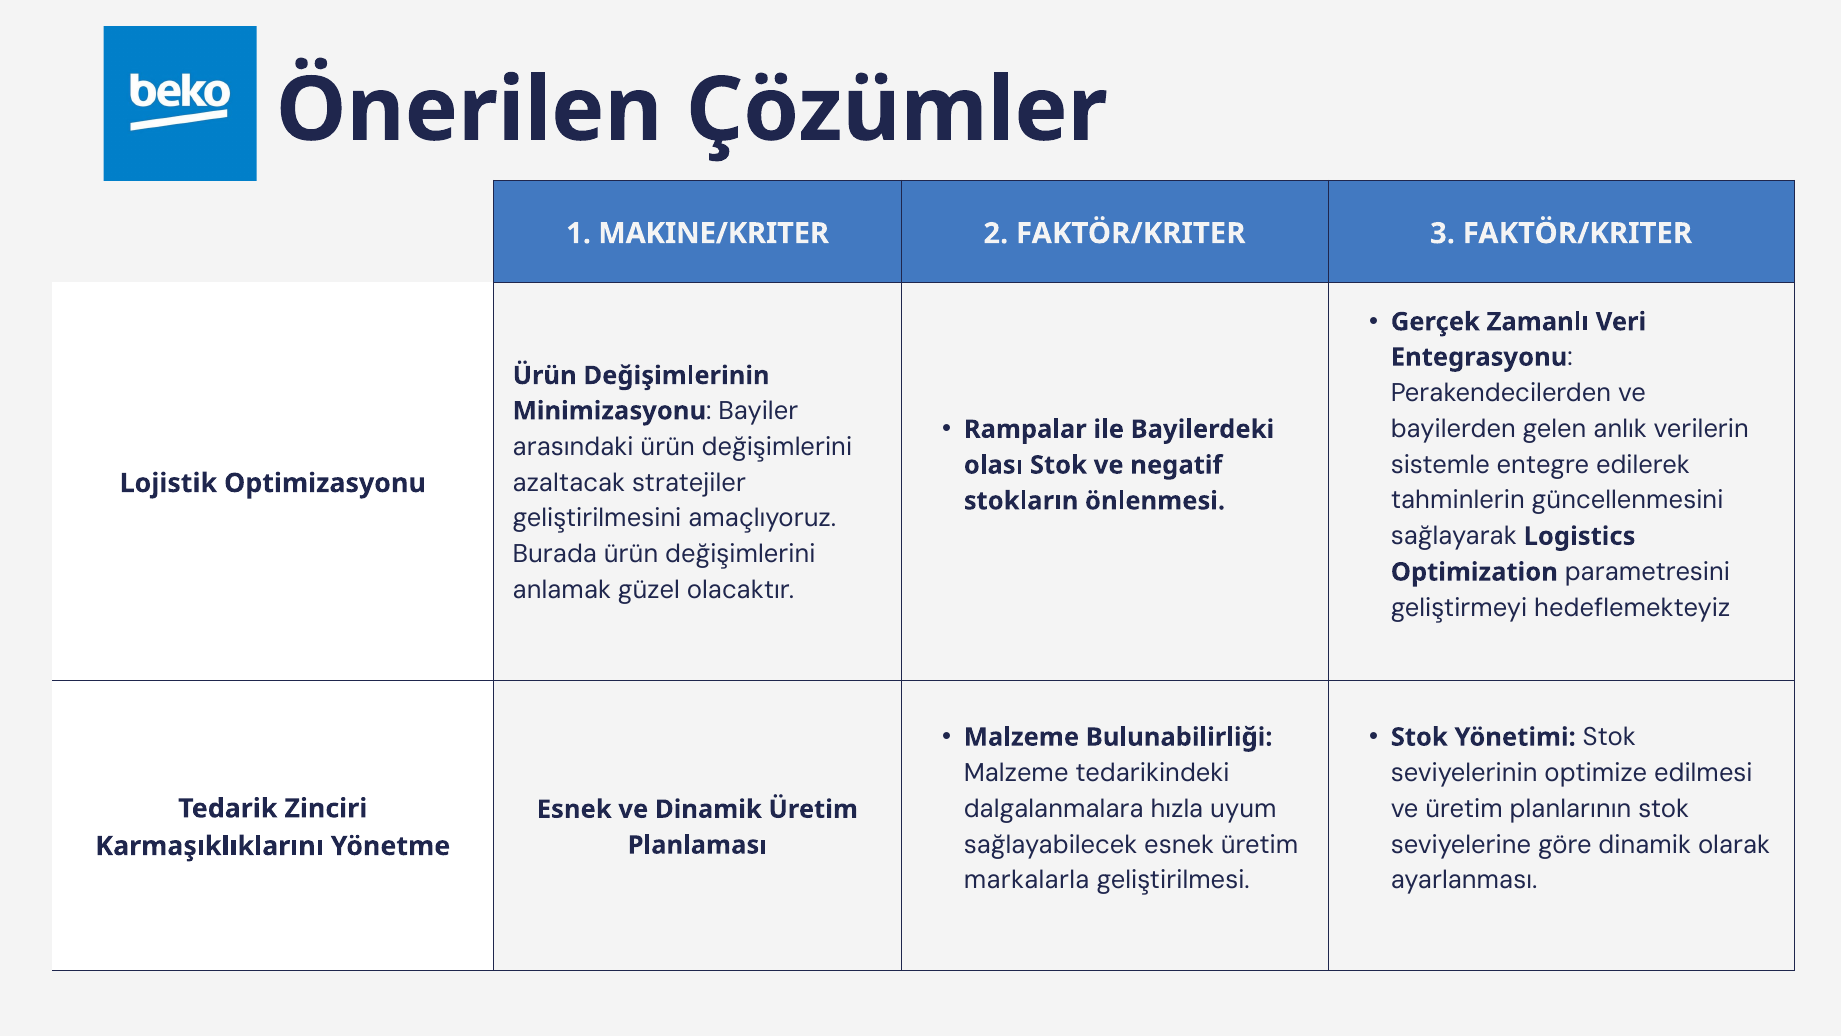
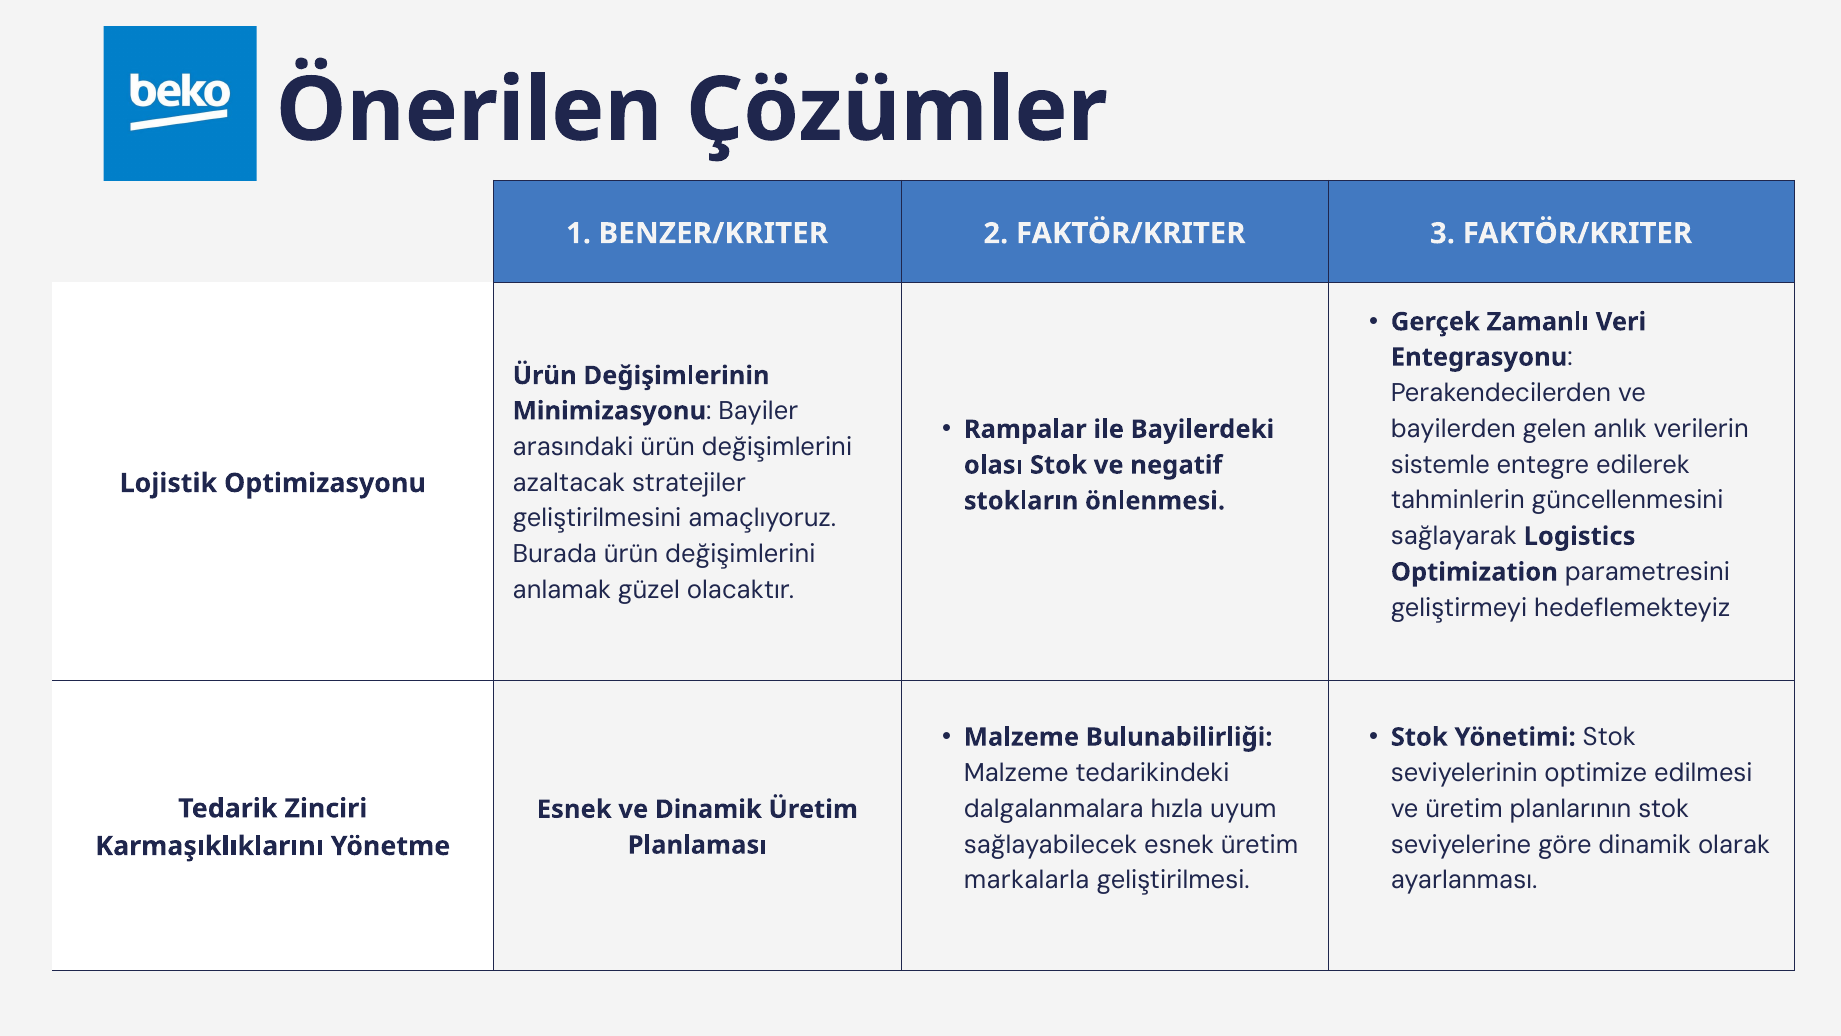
MAKINE/KRITER: MAKINE/KRITER -> BENZER/KRITER (713, 233)
